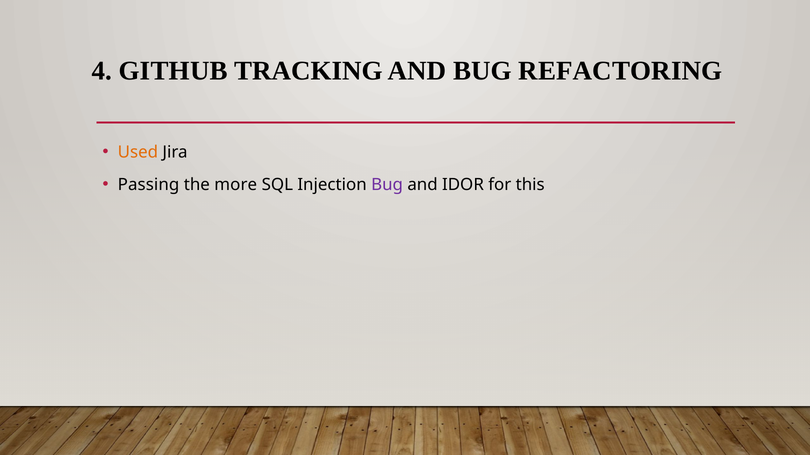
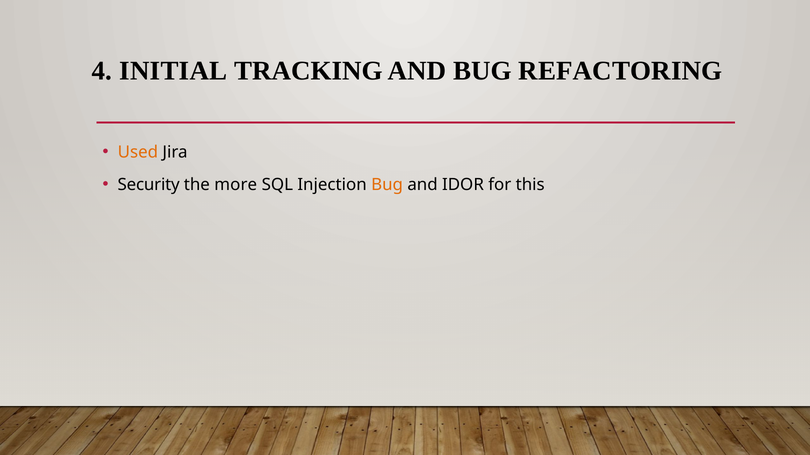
GITHUB: GITHUB -> INITIAL (173, 71)
Passing: Passing -> Security (149, 185)
Bug colour: purple -> orange (387, 185)
